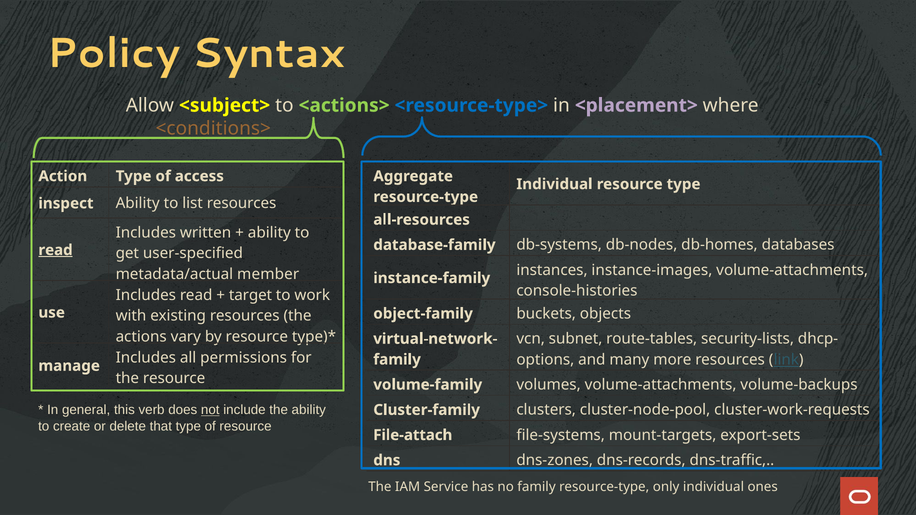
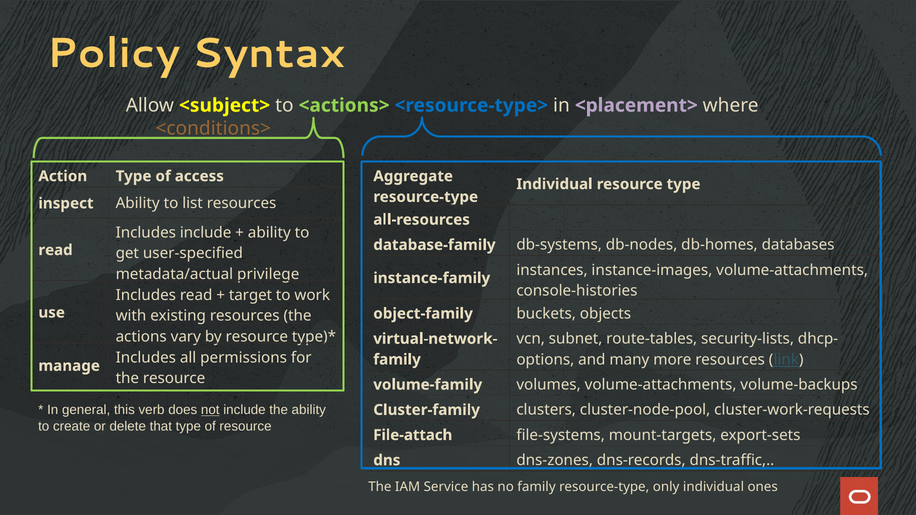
Includes written: written -> include (206, 233)
read underline: present -> none (56, 250)
member: member -> privilege (268, 274)
